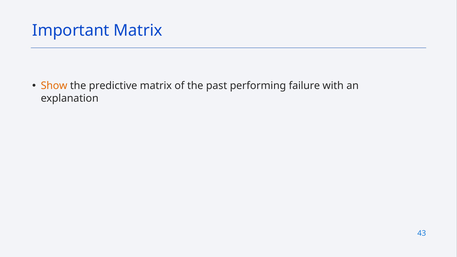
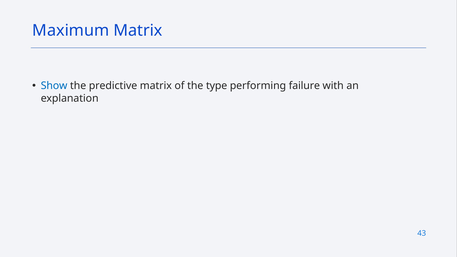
Important: Important -> Maximum (71, 31)
Show colour: orange -> blue (54, 86)
past: past -> type (217, 86)
